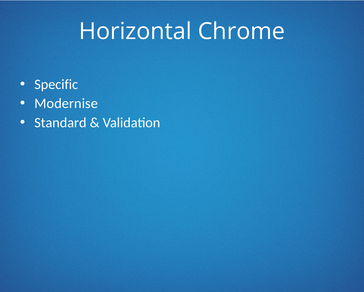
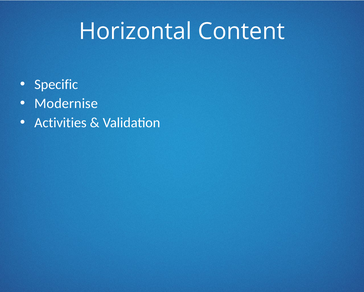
Chrome: Chrome -> Content (241, 31)
Standard: Standard -> Activities (61, 122)
